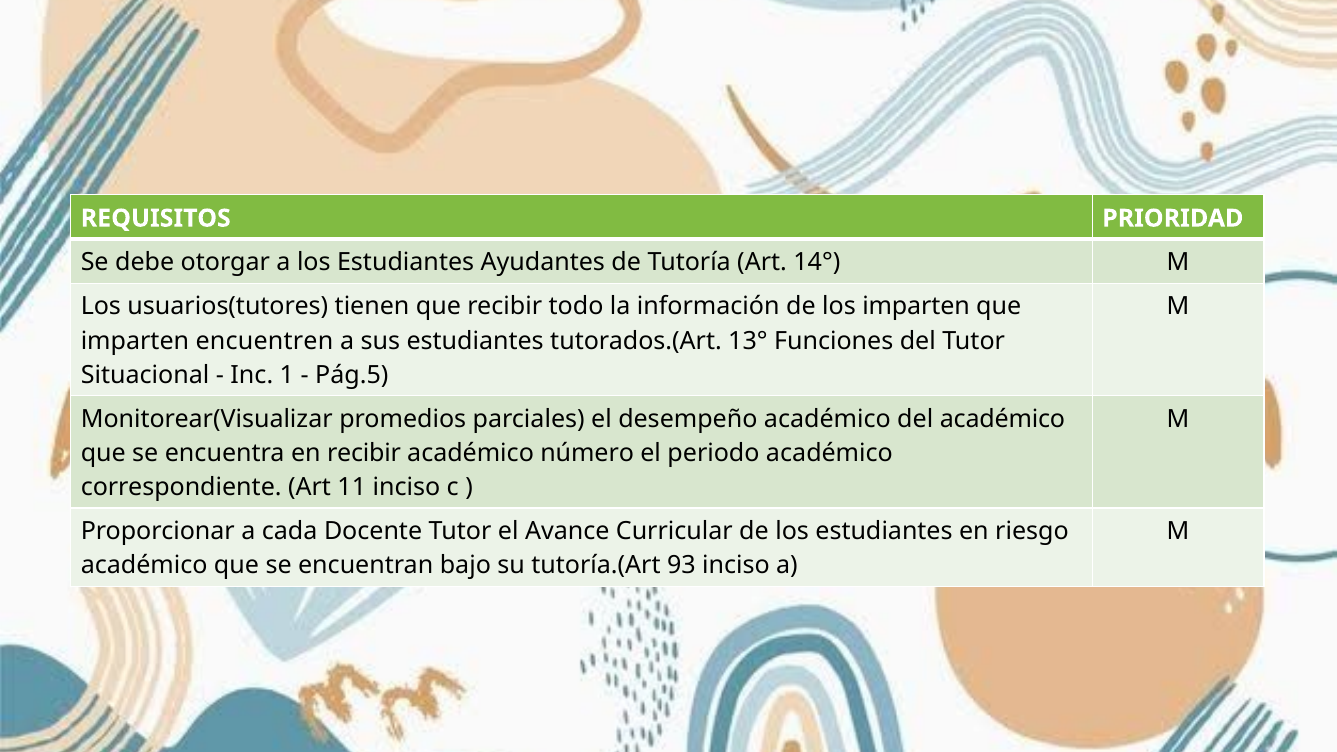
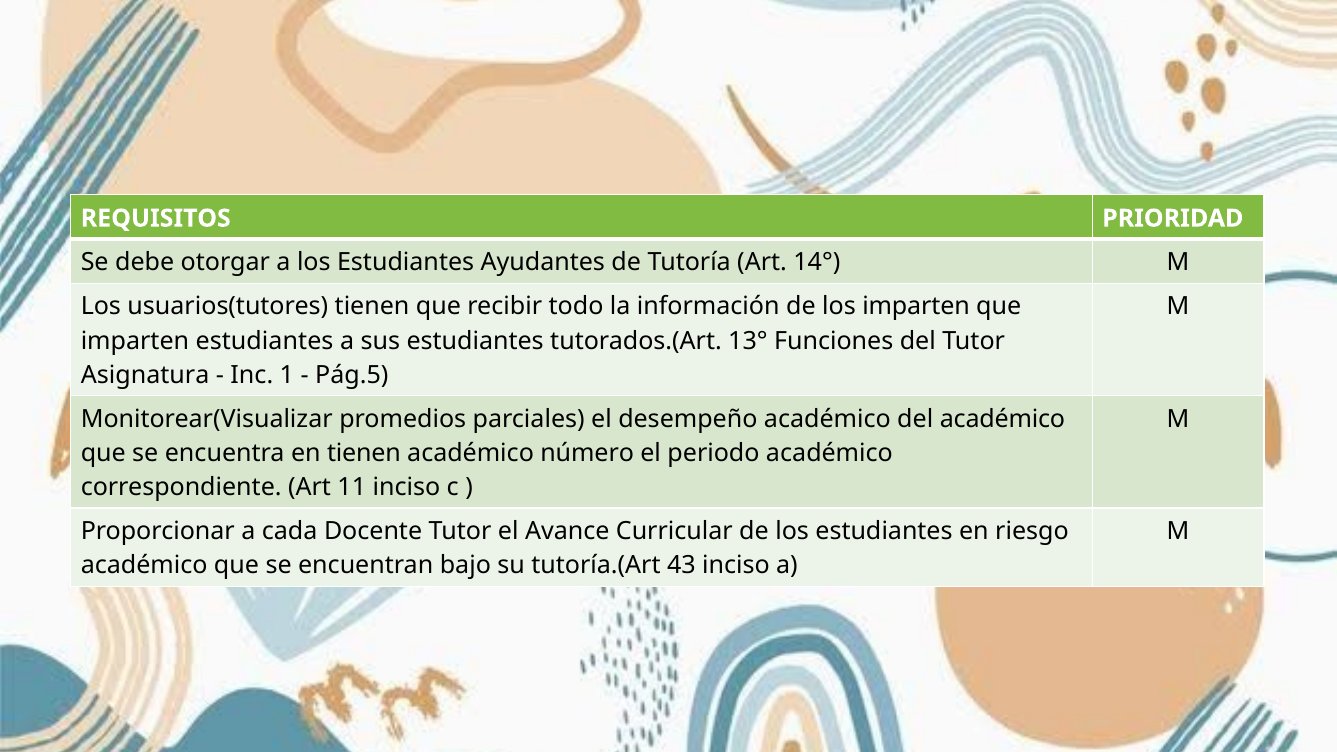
imparten encuentren: encuentren -> estudiantes (265, 341)
Situacional: Situacional -> Asignatura (145, 375)
en recibir: recibir -> tienen (364, 453)
93: 93 -> 43 (681, 566)
